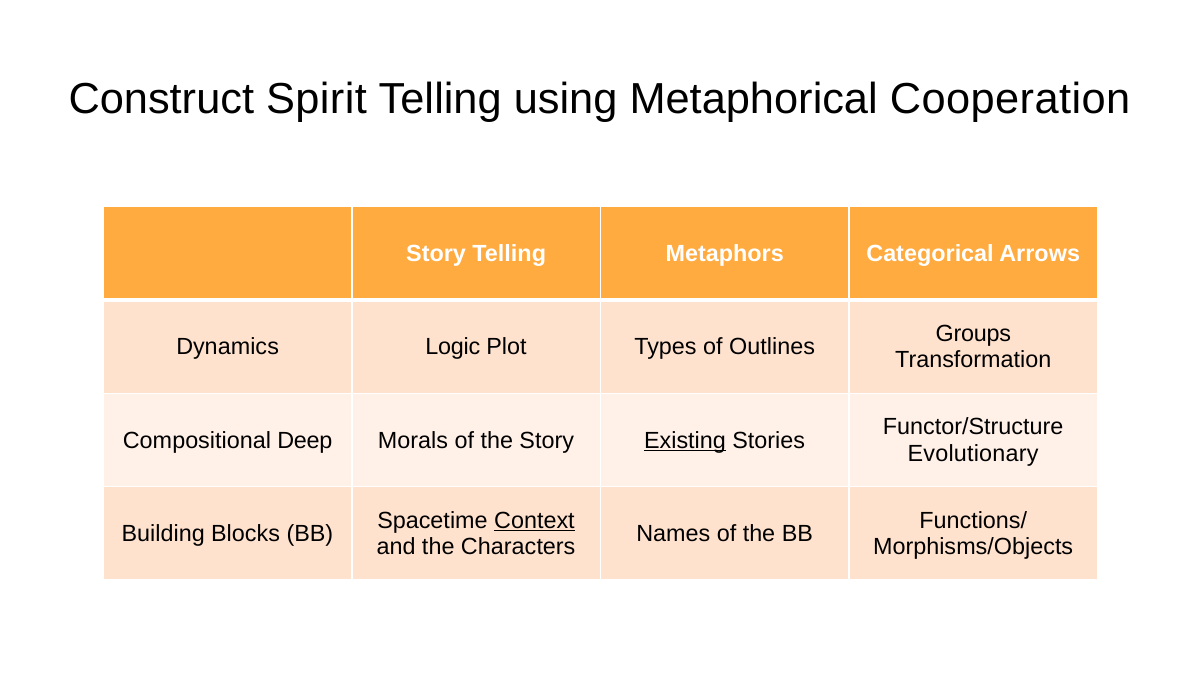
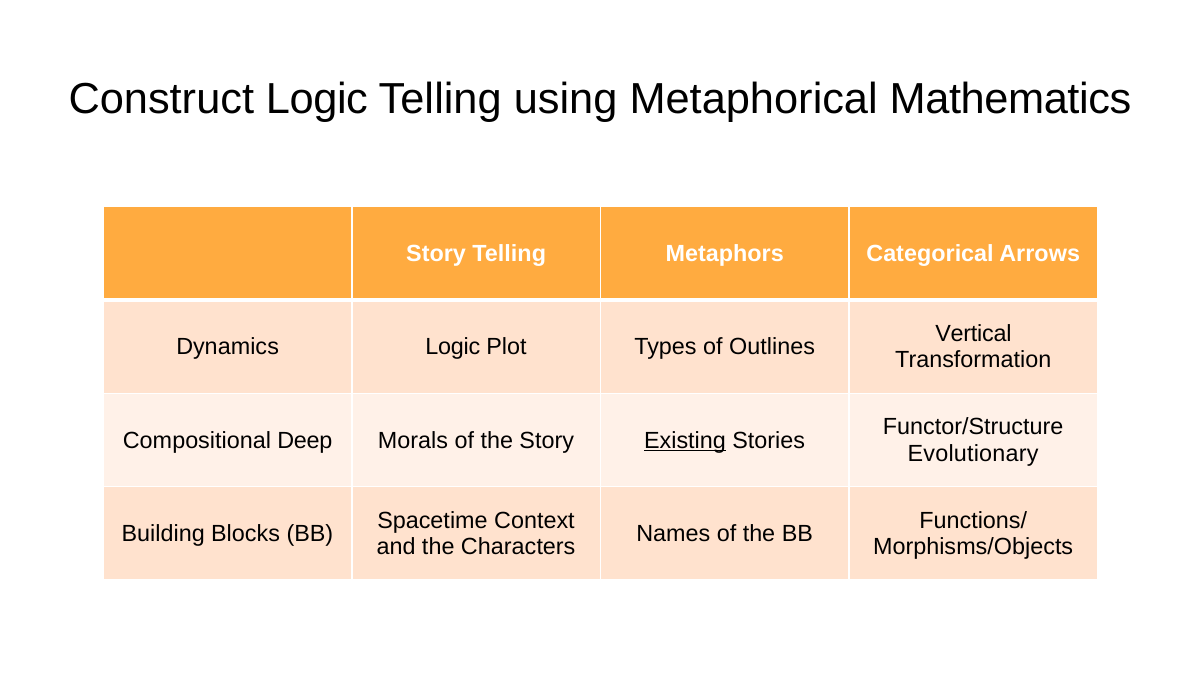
Construct Spirit: Spirit -> Logic (317, 100)
Cooperation: Cooperation -> Mathematics (1010, 100)
Groups: Groups -> Vertical (973, 334)
Context underline: present -> none (534, 520)
